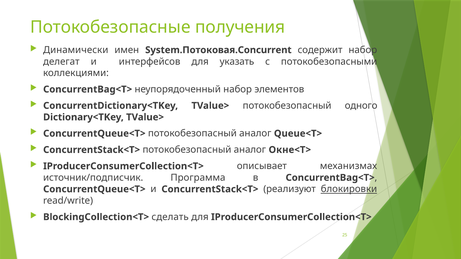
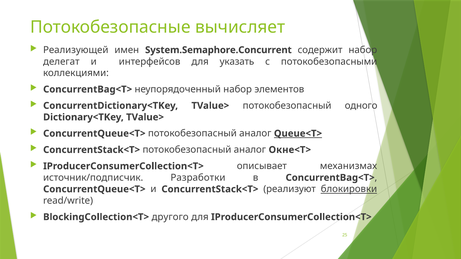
получения: получения -> вычисляет (240, 27)
Динамически: Динамически -> Реализующей (76, 50)
System.Потоковая.Concurrent: System.Потоковая.Concurrent -> System.Semaphore.Concurrent (218, 50)
Queue<T> underline: none -> present (298, 134)
Программа: Программа -> Разработки (198, 178)
сделать: сделать -> другого (170, 217)
